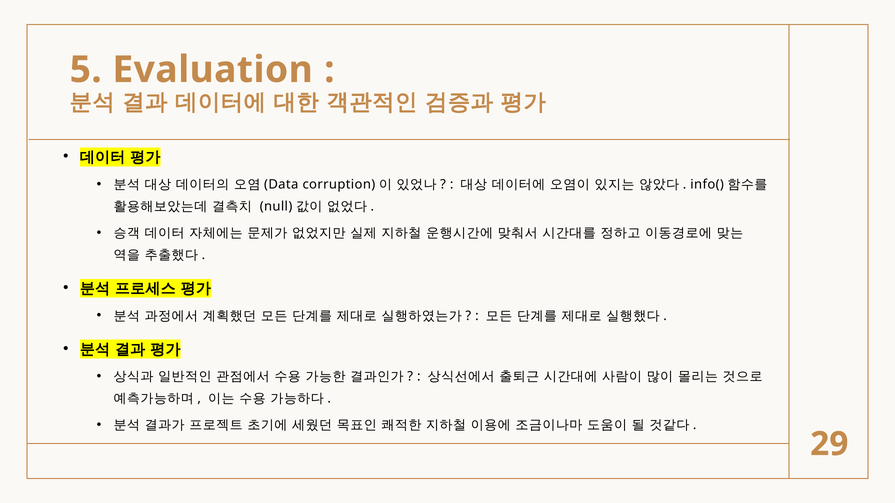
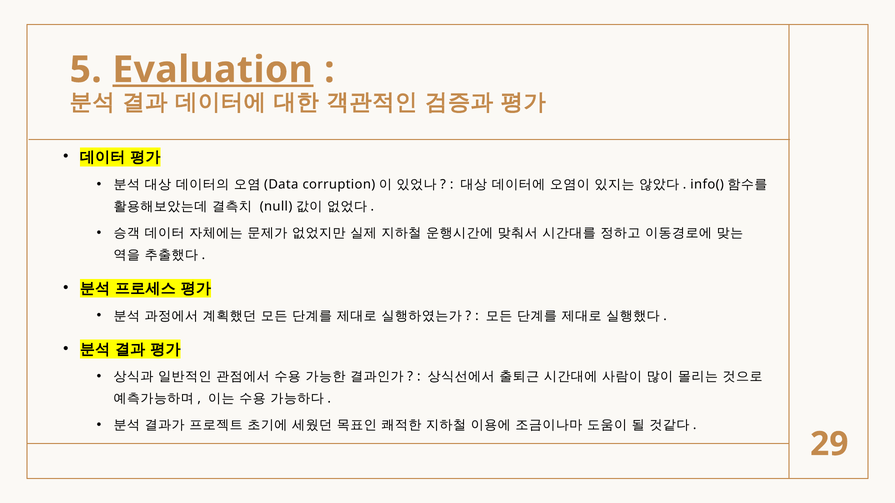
Evaluation underline: none -> present (213, 70)
